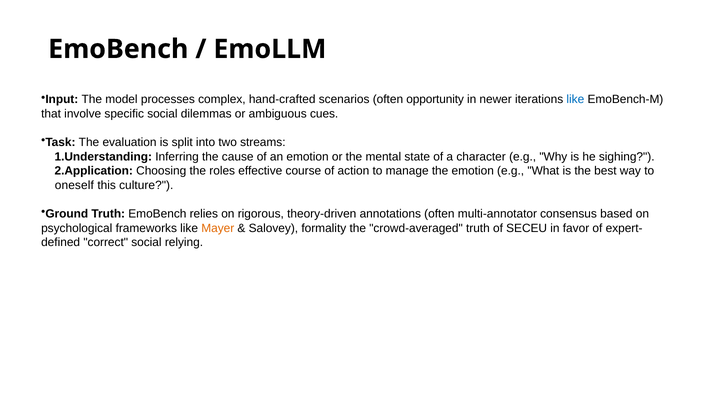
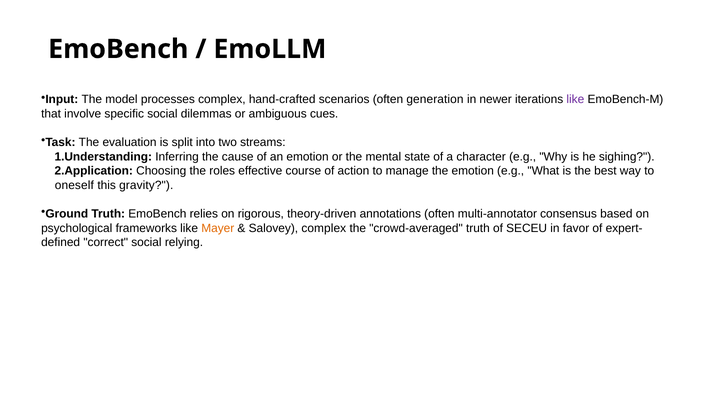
opportunity: opportunity -> generation (435, 99)
like colour: blue -> purple (575, 99)
culture: culture -> gravity (146, 185)
Salovey formality: formality -> complex (324, 228)
